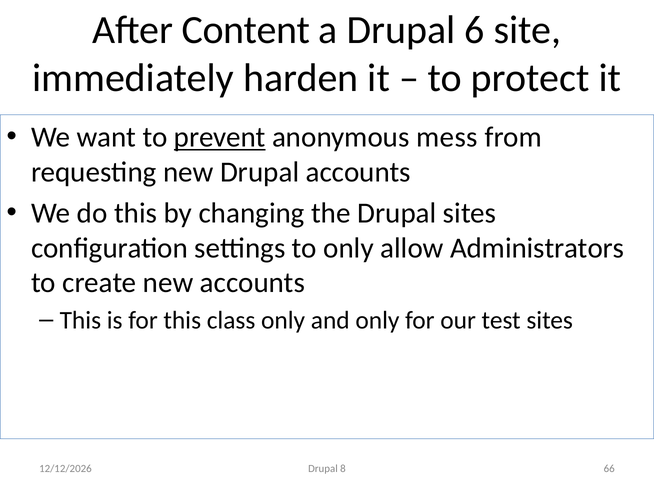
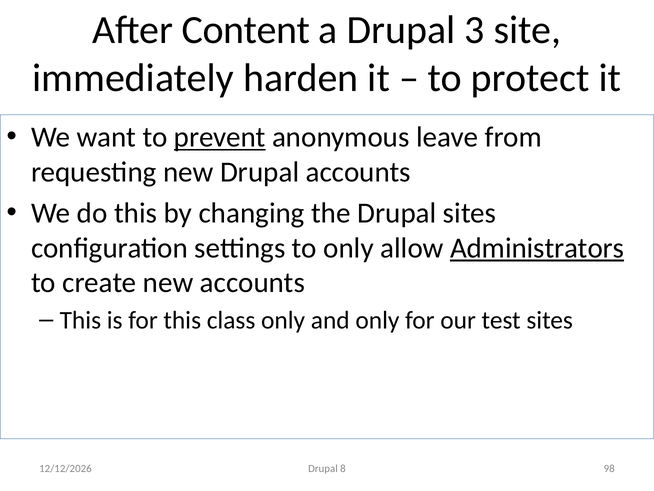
6: 6 -> 3 (474, 30)
mess: mess -> leave (447, 137)
Administrators underline: none -> present (537, 248)
66: 66 -> 98 (609, 468)
